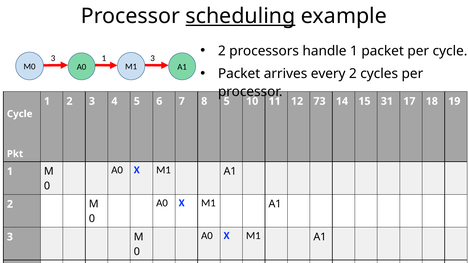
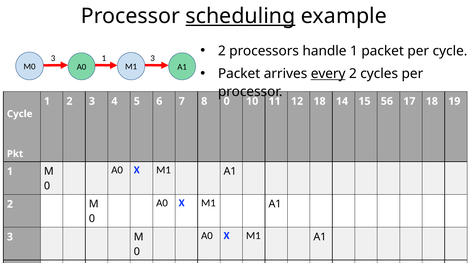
every underline: none -> present (328, 74)
8 5: 5 -> 0 (227, 101)
12 73: 73 -> 18 (320, 101)
31: 31 -> 56 (387, 101)
